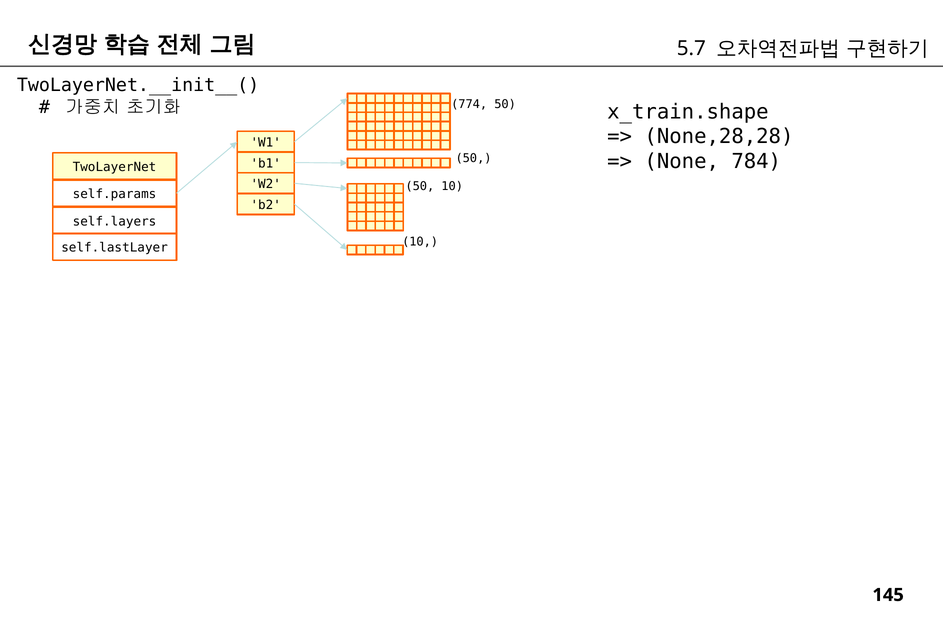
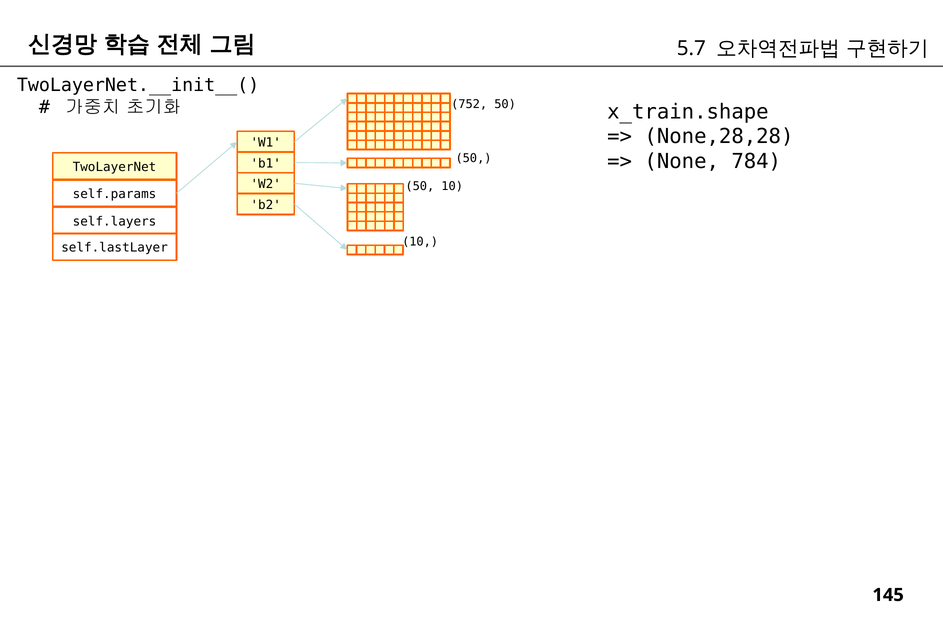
774: 774 -> 752 (469, 104)
